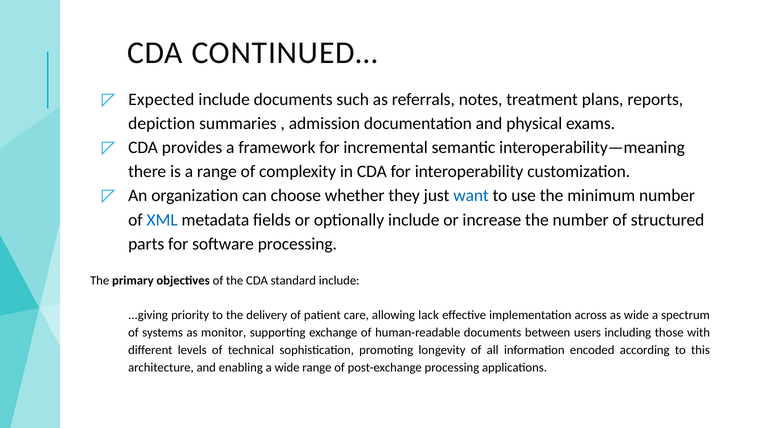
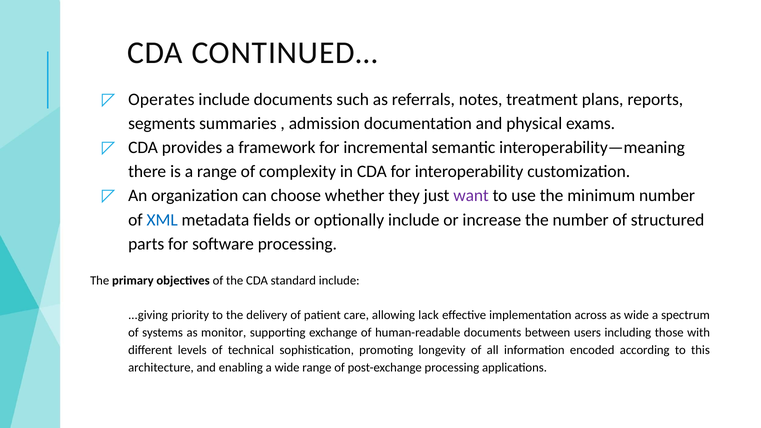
Expected: Expected -> Operates (161, 100)
depiction: depiction -> segments (162, 124)
want colour: blue -> purple (471, 196)
